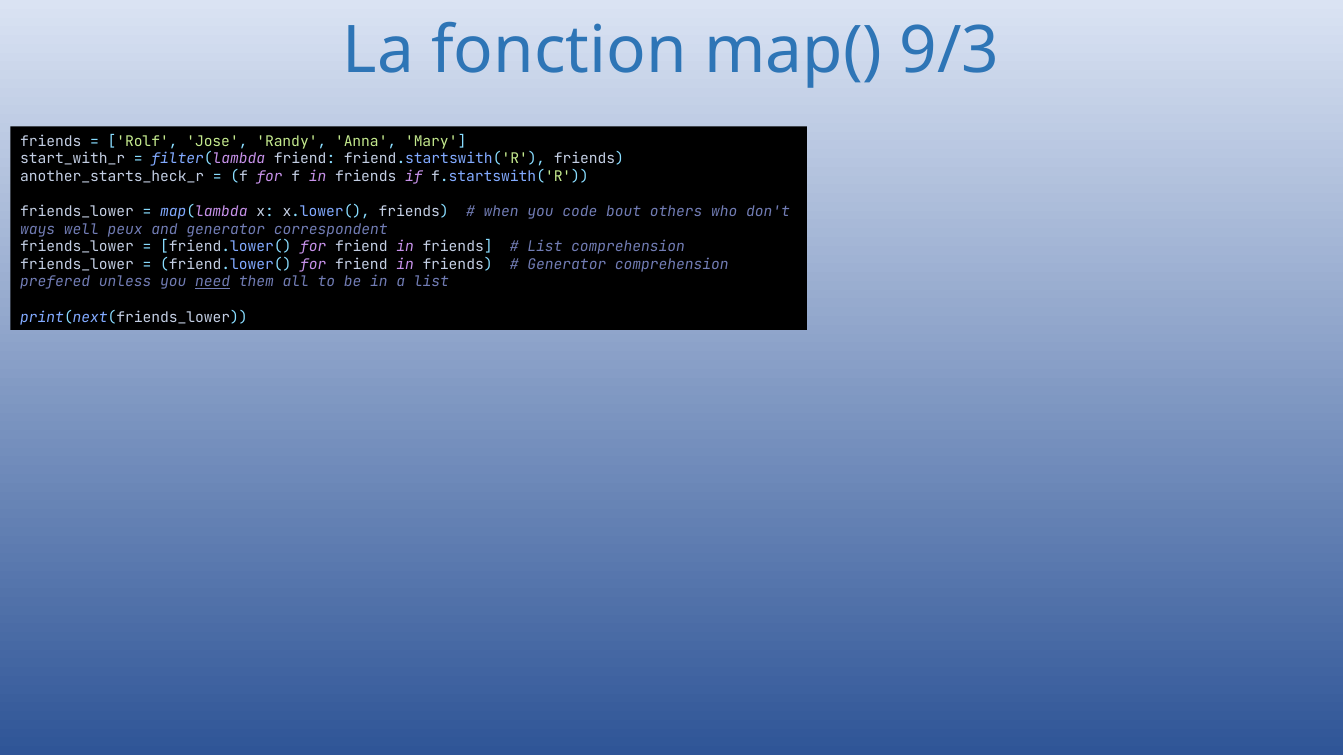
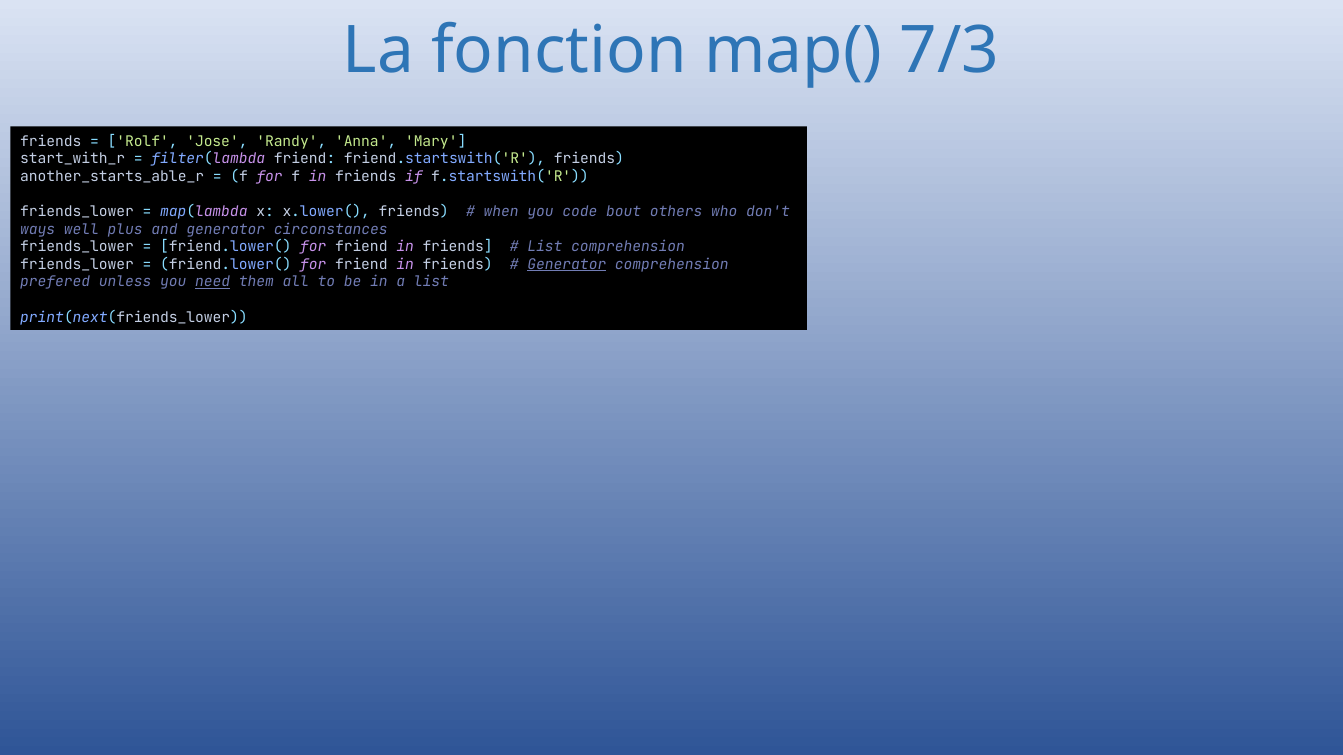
9/3: 9/3 -> 7/3 (949, 50)
another_starts_heck_r: another_starts_heck_r -> another_starts_able_r (112, 177)
peux: peux -> plus (125, 229)
correspondent: correspondent -> circonstances (331, 229)
Generator underline: none -> present (567, 265)
